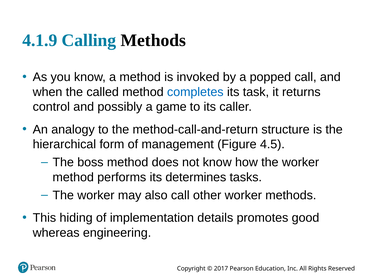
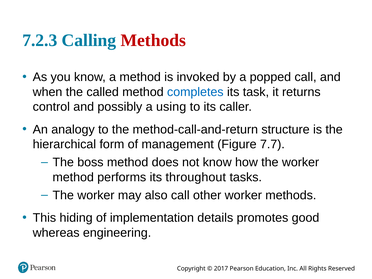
4.1.9: 4.1.9 -> 7.2.3 (40, 40)
Methods colour: black -> red (153, 40)
game: game -> using (171, 107)
4.5: 4.5 -> 7.7 (272, 144)
determines: determines -> throughout (196, 177)
